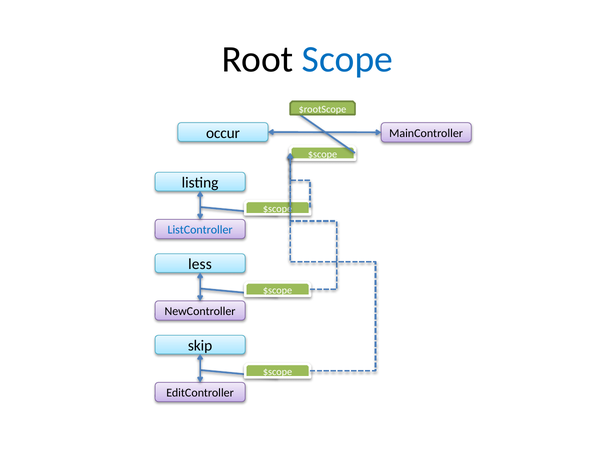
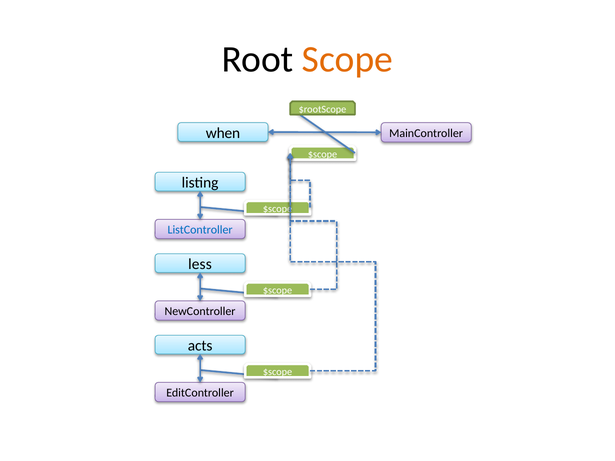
Scope colour: blue -> orange (348, 60)
occur: occur -> when (223, 133)
skip: skip -> acts (200, 346)
